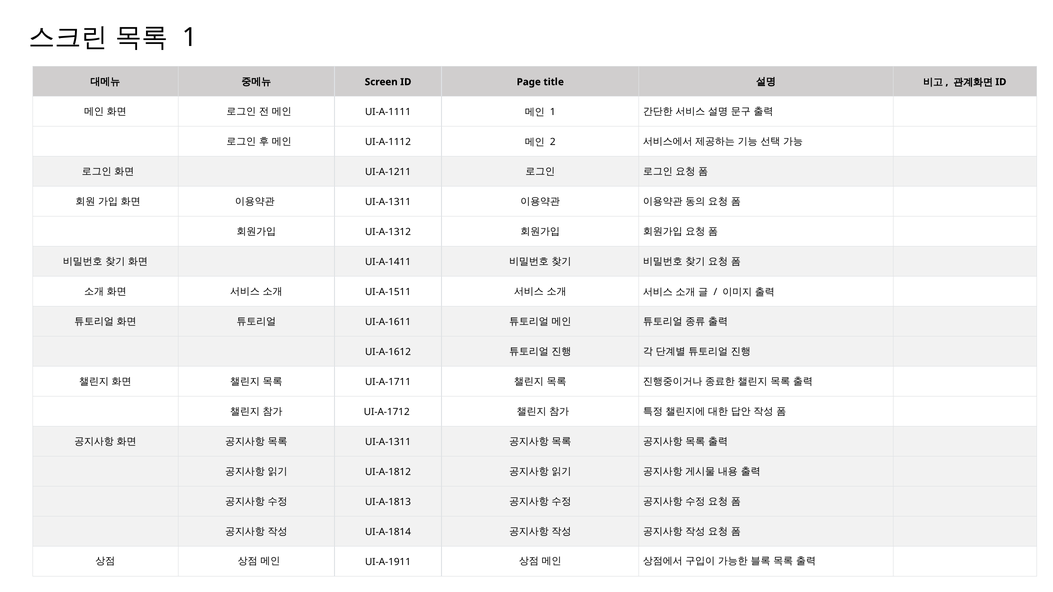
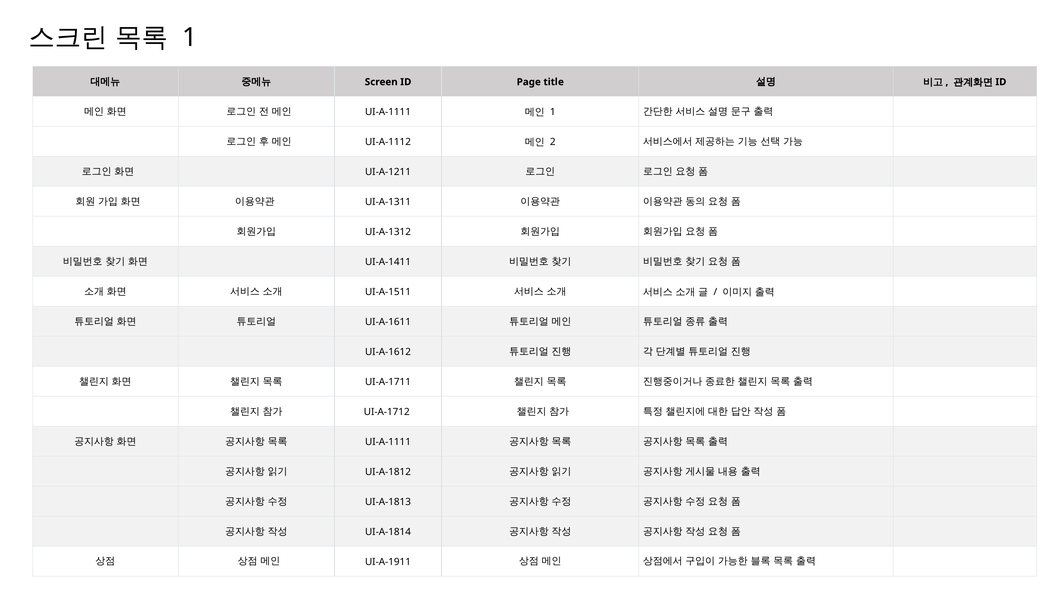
UI-A-1311: UI-A-1311 -> UI-A-1111 (388, 442)
